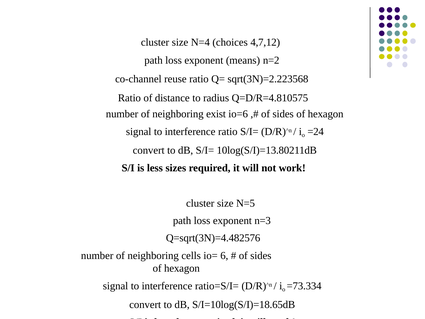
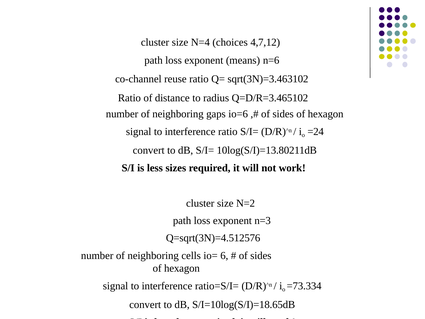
n=2: n=2 -> n=6 (271, 60)
sqrt(3N)=2.223568: sqrt(3N)=2.223568 -> sqrt(3N)=3.463102 (268, 79)
Q=D/R=4.810575: Q=D/R=4.810575 -> Q=D/R=3.465102 (270, 98)
exist: exist -> gaps (216, 114)
N=5: N=5 -> N=2 (246, 203)
Q=sqrt(3N)=4.482576: Q=sqrt(3N)=4.482576 -> Q=sqrt(3N)=4.512576 (213, 238)
